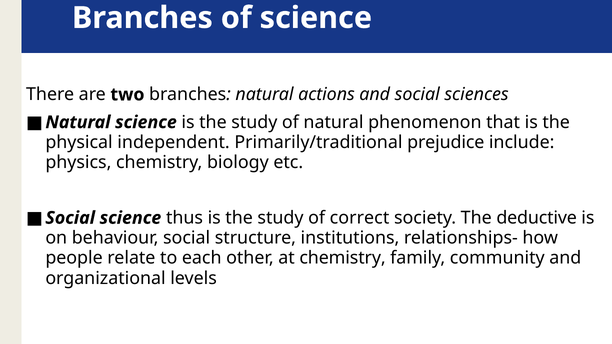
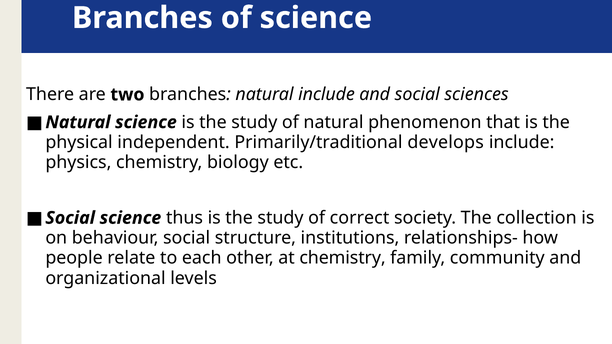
natural actions: actions -> include (326, 95)
prejudice: prejudice -> develops (446, 142)
deductive: deductive -> collection (537, 218)
